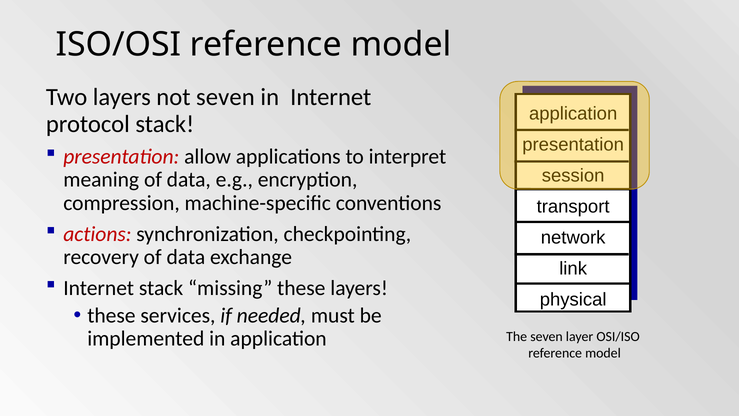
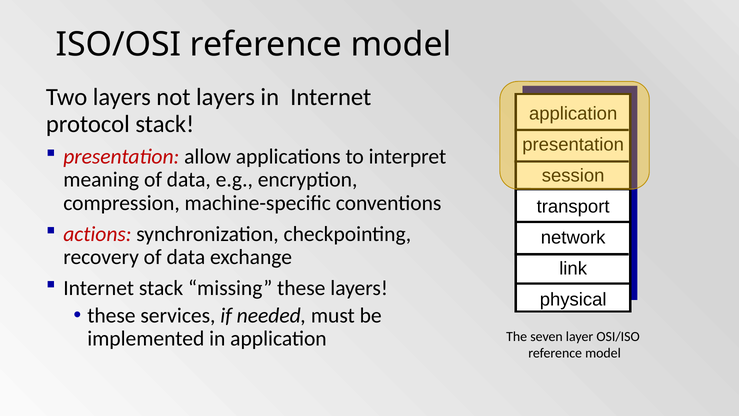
not seven: seven -> layers (226, 97)
